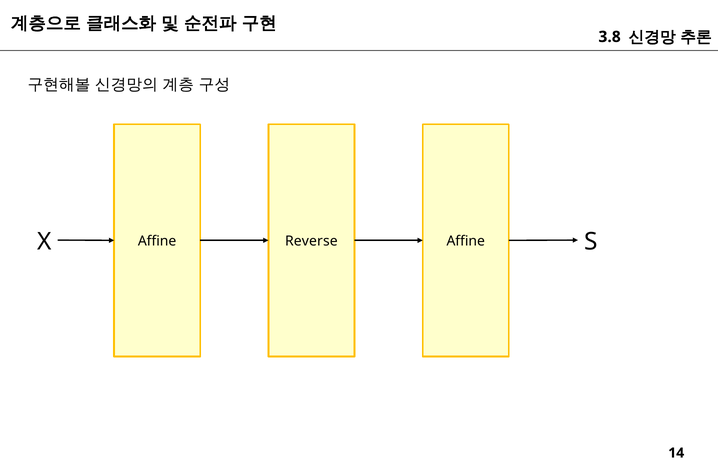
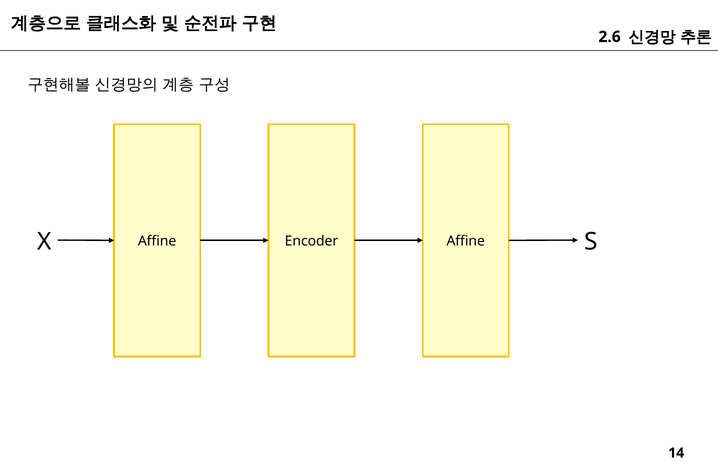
3.8: 3.8 -> 2.6 (610, 37)
Reverse: Reverse -> Encoder (311, 241)
